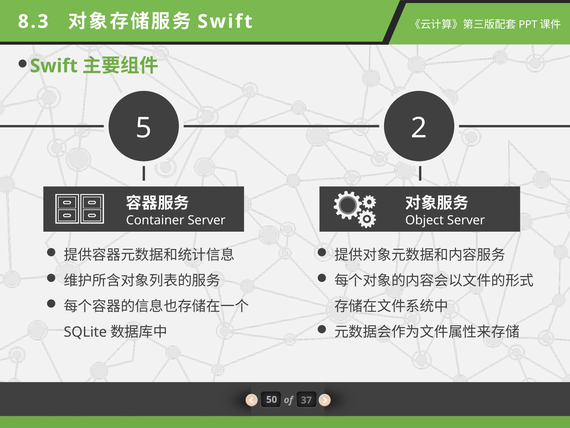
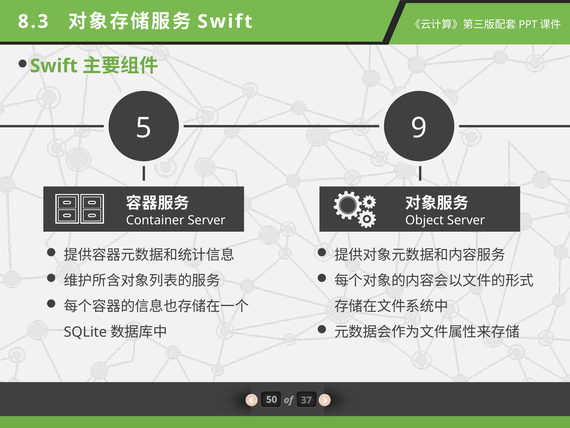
2: 2 -> 9 (419, 128)
